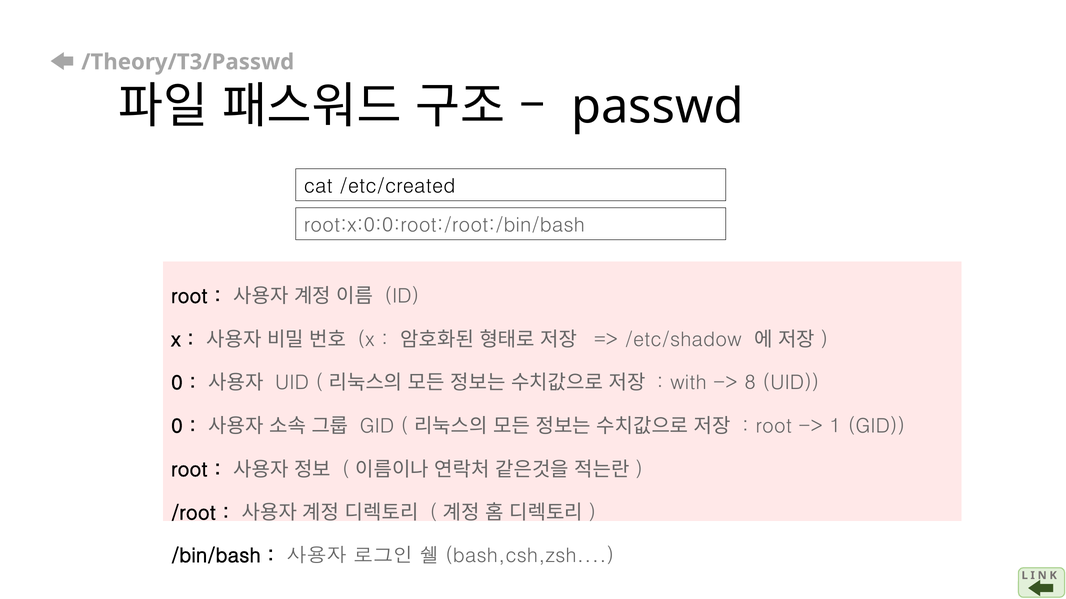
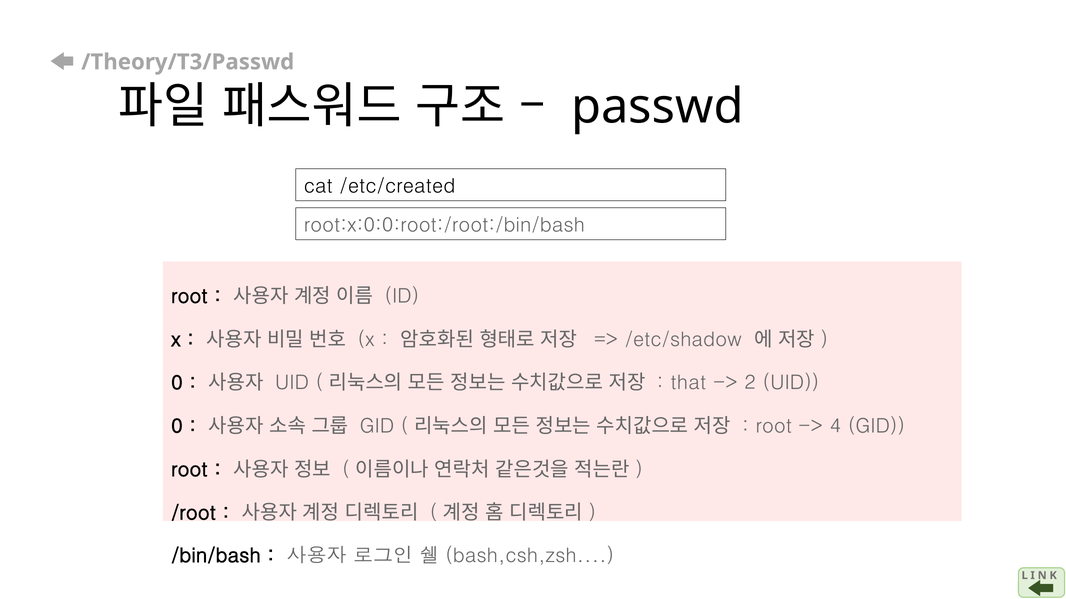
with: with -> that (688, 383)
8: 8 -> 2 (750, 383)
1: 1 -> 4 (835, 427)
